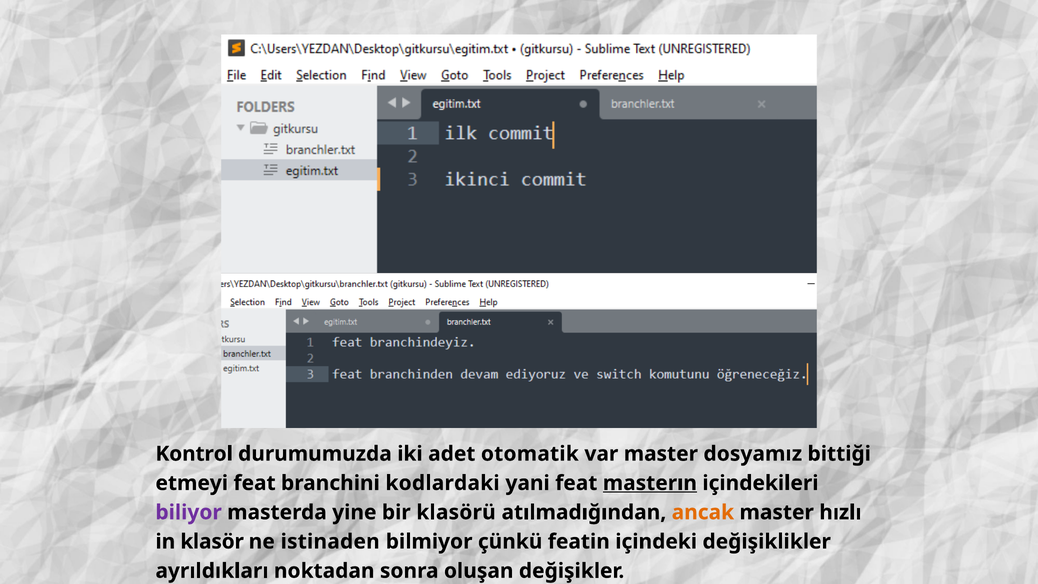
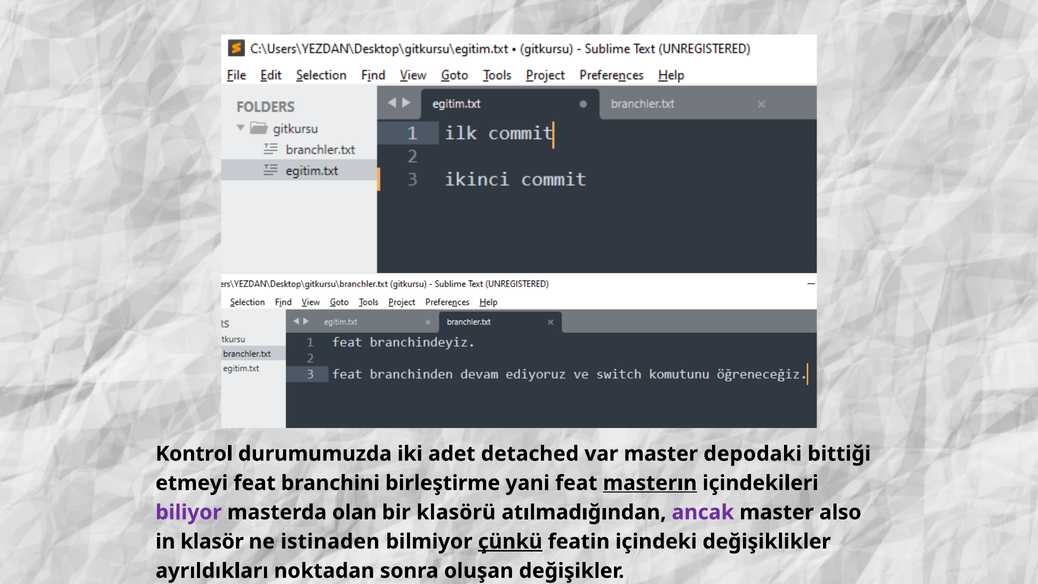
otomatik: otomatik -> detached (530, 454)
dosyamız: dosyamız -> depodaki (753, 454)
kodlardaki: kodlardaki -> birleştirme (443, 483)
yine: yine -> olan (354, 512)
ancak colour: orange -> purple (703, 512)
hızlı: hızlı -> also (840, 512)
çünkü underline: none -> present (510, 542)
